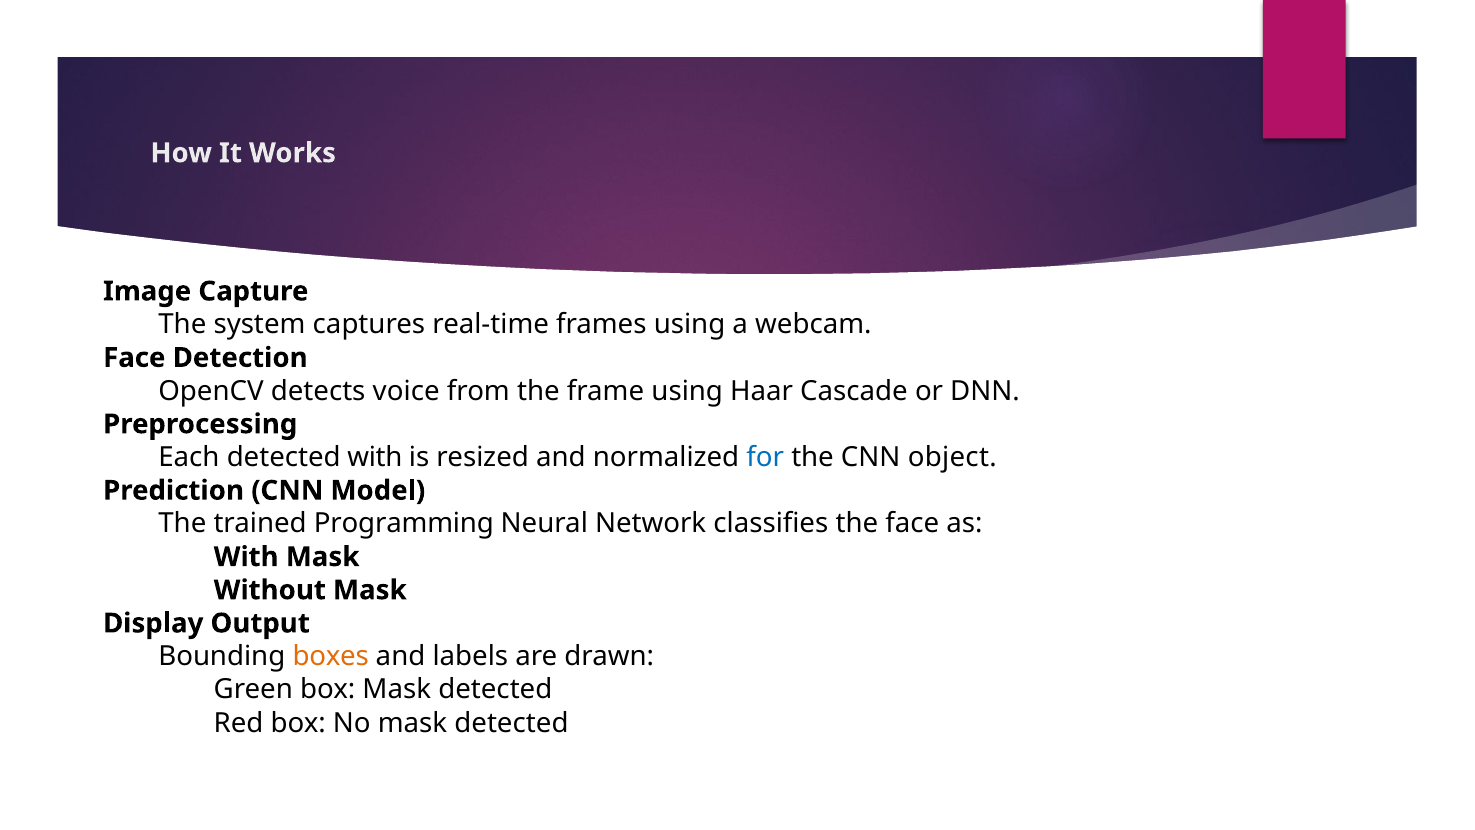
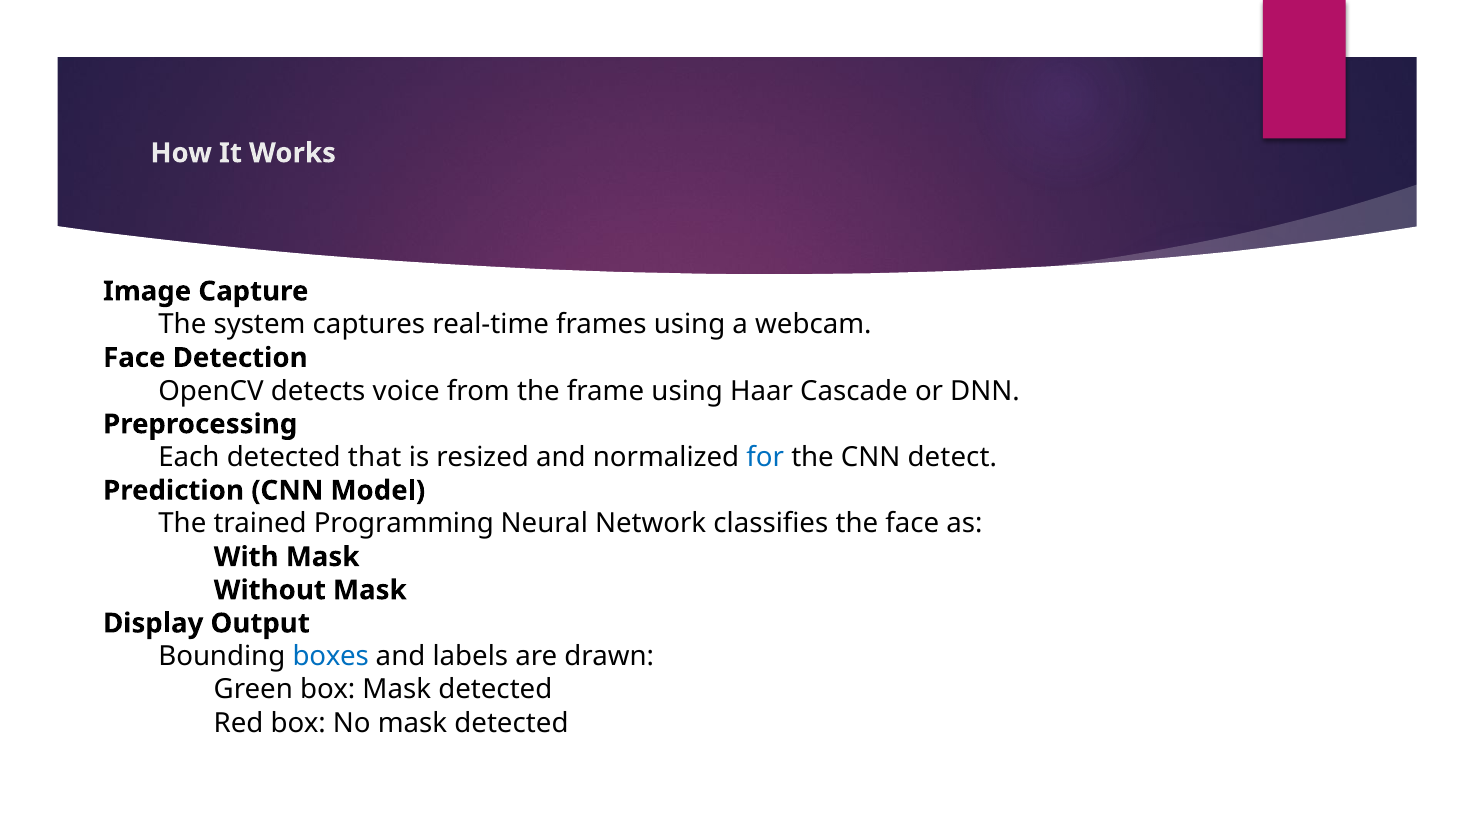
detected with: with -> that (375, 457)
object: object -> detect (952, 457)
boxes colour: orange -> blue (331, 656)
